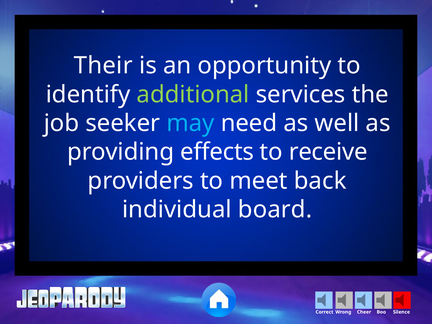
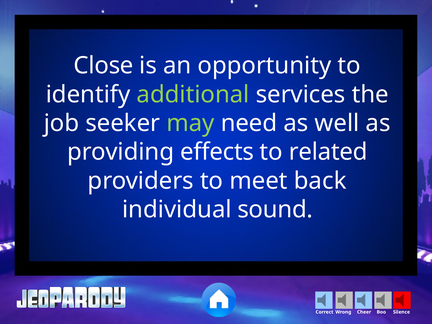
Their: Their -> Close (104, 66)
may colour: light blue -> light green (190, 123)
receive: receive -> related (328, 152)
board: board -> sound (275, 210)
